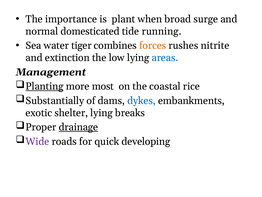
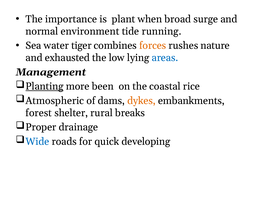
domesticated: domesticated -> environment (90, 31)
nitrite: nitrite -> nature (215, 45)
extinction: extinction -> exhausted (67, 58)
most: most -> been (103, 86)
Substantially: Substantially -> Atmospheric (55, 100)
dykes colour: blue -> orange (141, 100)
exotic: exotic -> forest (39, 113)
shelter lying: lying -> rural (102, 113)
drainage underline: present -> none (78, 127)
Wide colour: purple -> blue (37, 141)
